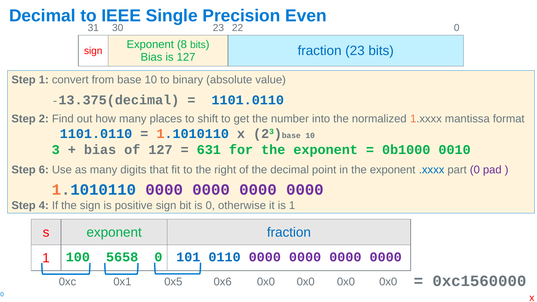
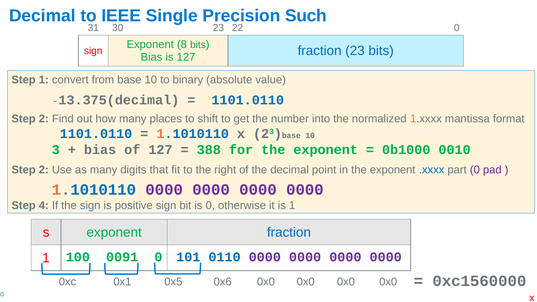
Even: Even -> Such (306, 16)
631: 631 -> 388 (209, 150)
6: 6 -> 2 (44, 170)
5658: 5658 -> 0091 (122, 257)
